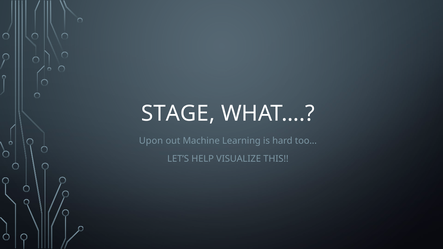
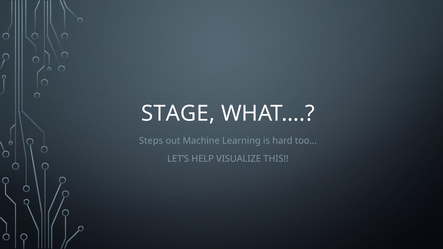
Upon: Upon -> Steps (151, 141)
